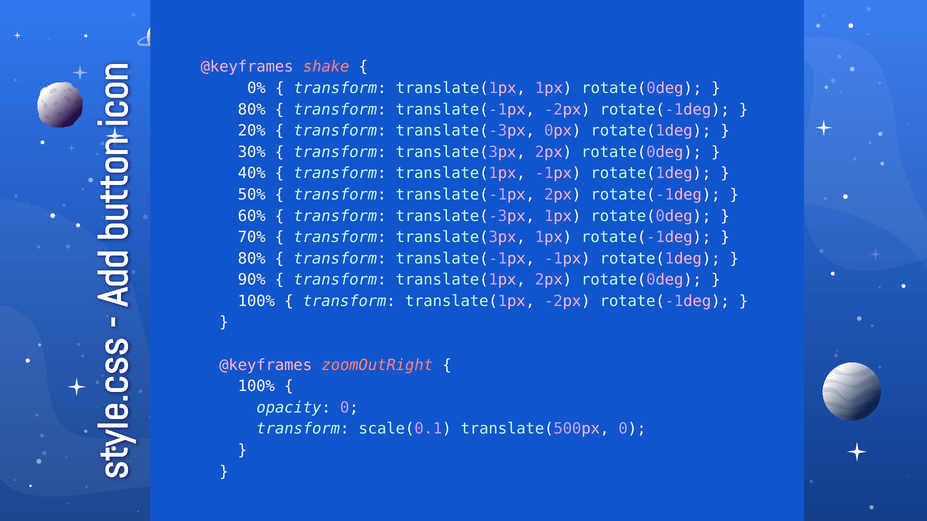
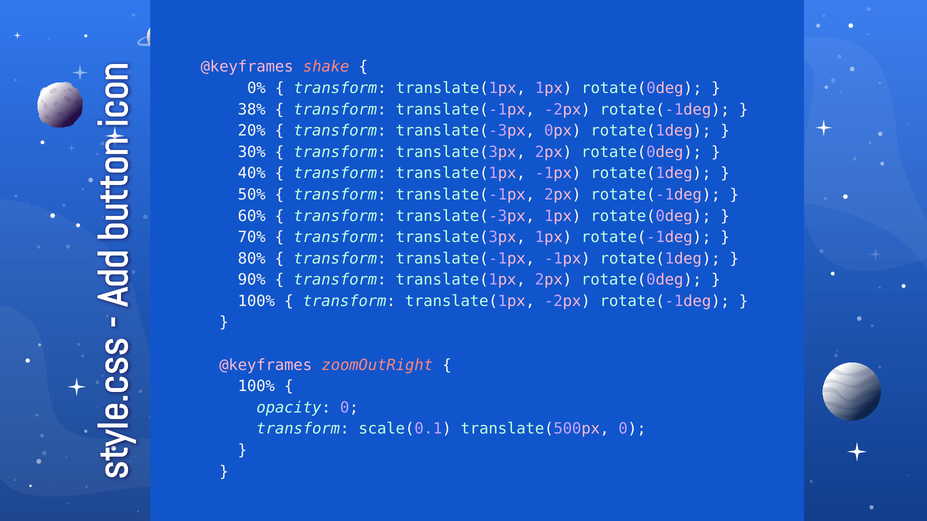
80%: 80% -> 38% (252, 110)
